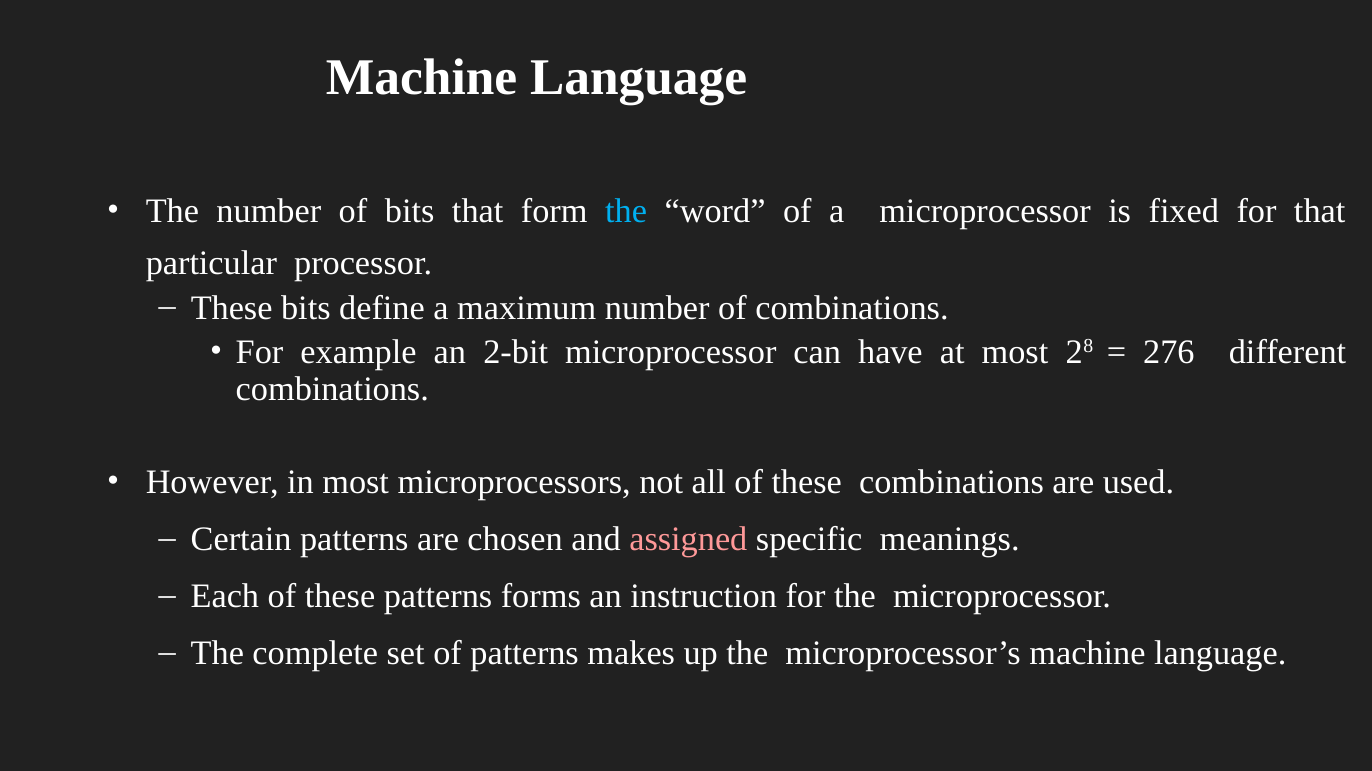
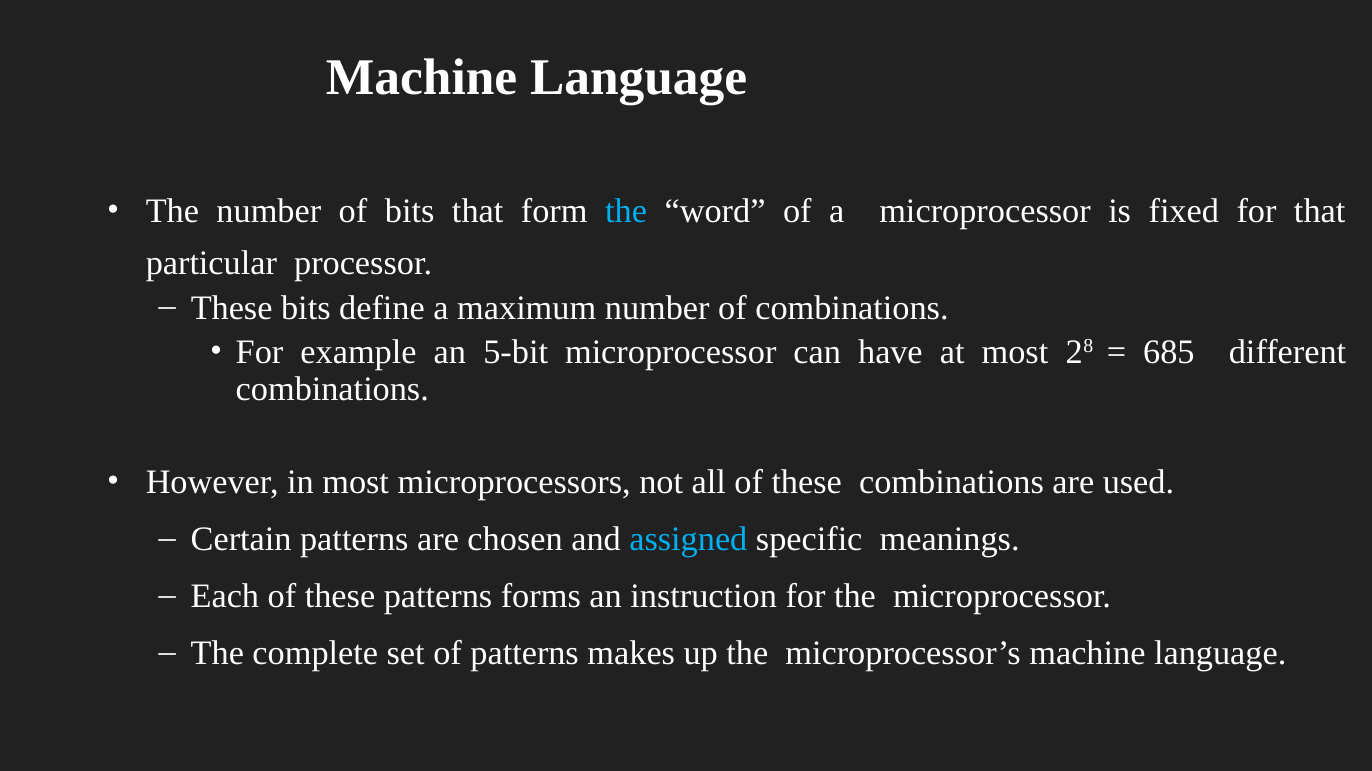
2-bit: 2-bit -> 5-bit (516, 352)
276: 276 -> 685 (1169, 352)
assigned colour: pink -> light blue (688, 540)
